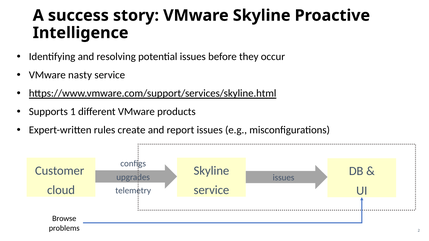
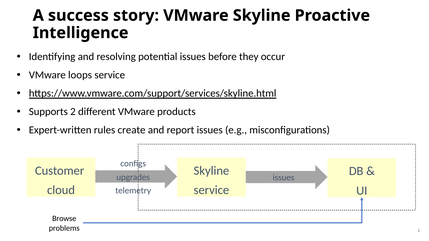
nasty: nasty -> loops (80, 75)
Supports 1: 1 -> 2 (73, 112)
